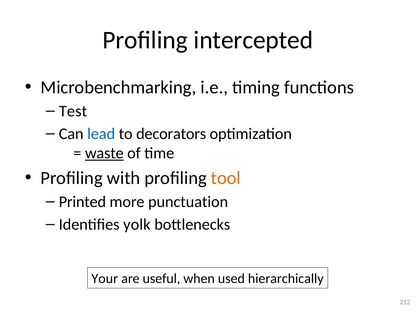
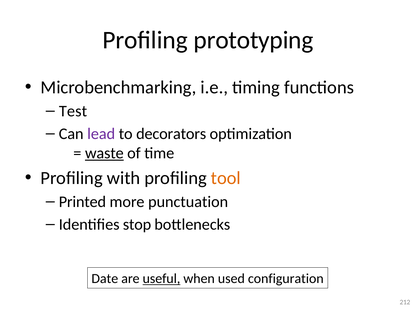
intercepted: intercepted -> prototyping (254, 40)
lead colour: blue -> purple (101, 134)
yolk: yolk -> stop (137, 224)
Your: Your -> Date (105, 279)
useful underline: none -> present (161, 279)
hierarchically: hierarchically -> configuration (286, 279)
